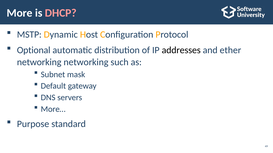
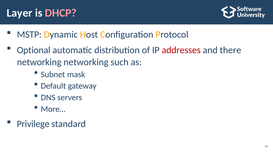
More: More -> Layer (20, 13)
addresses colour: black -> red (181, 50)
ether: ether -> there (230, 50)
Purpose: Purpose -> Privilege (33, 124)
